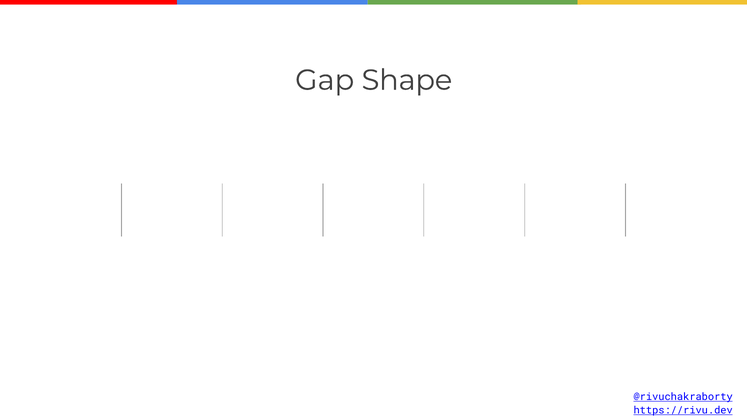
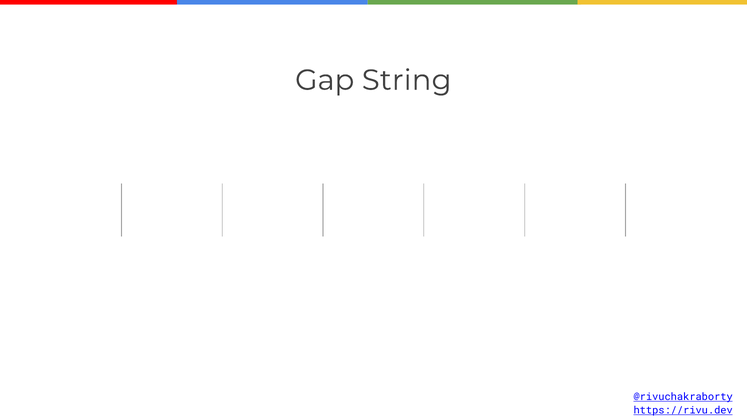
Shape: Shape -> String (407, 80)
